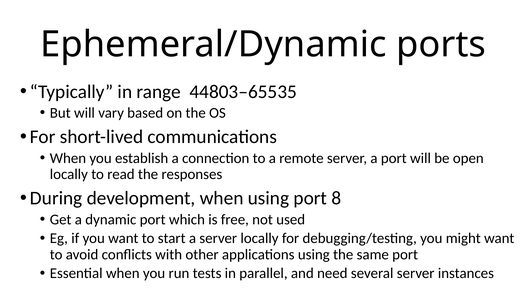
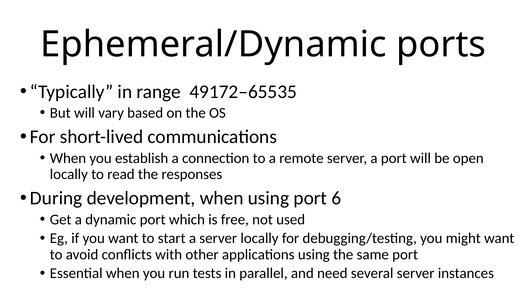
44803–65535: 44803–65535 -> 49172–65535 (243, 91)
8: 8 -> 6 (336, 198)
